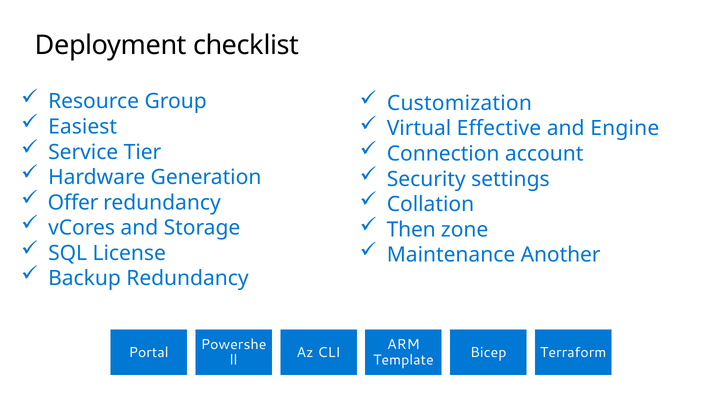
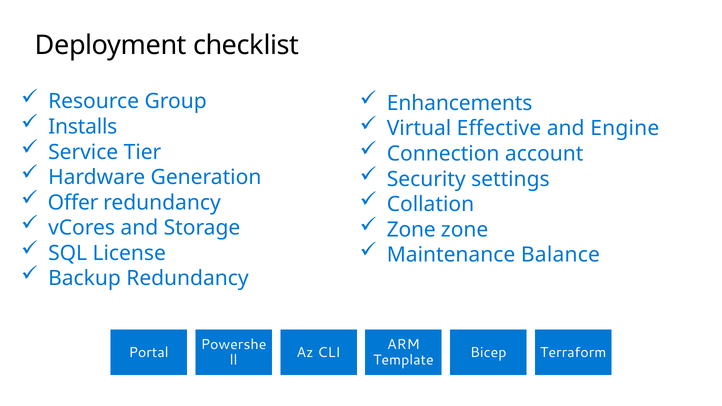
Customization: Customization -> Enhancements (460, 103)
Easiest: Easiest -> Installs (83, 127)
Then: Then -> Zone (411, 230)
Another: Another -> Balance (560, 255)
